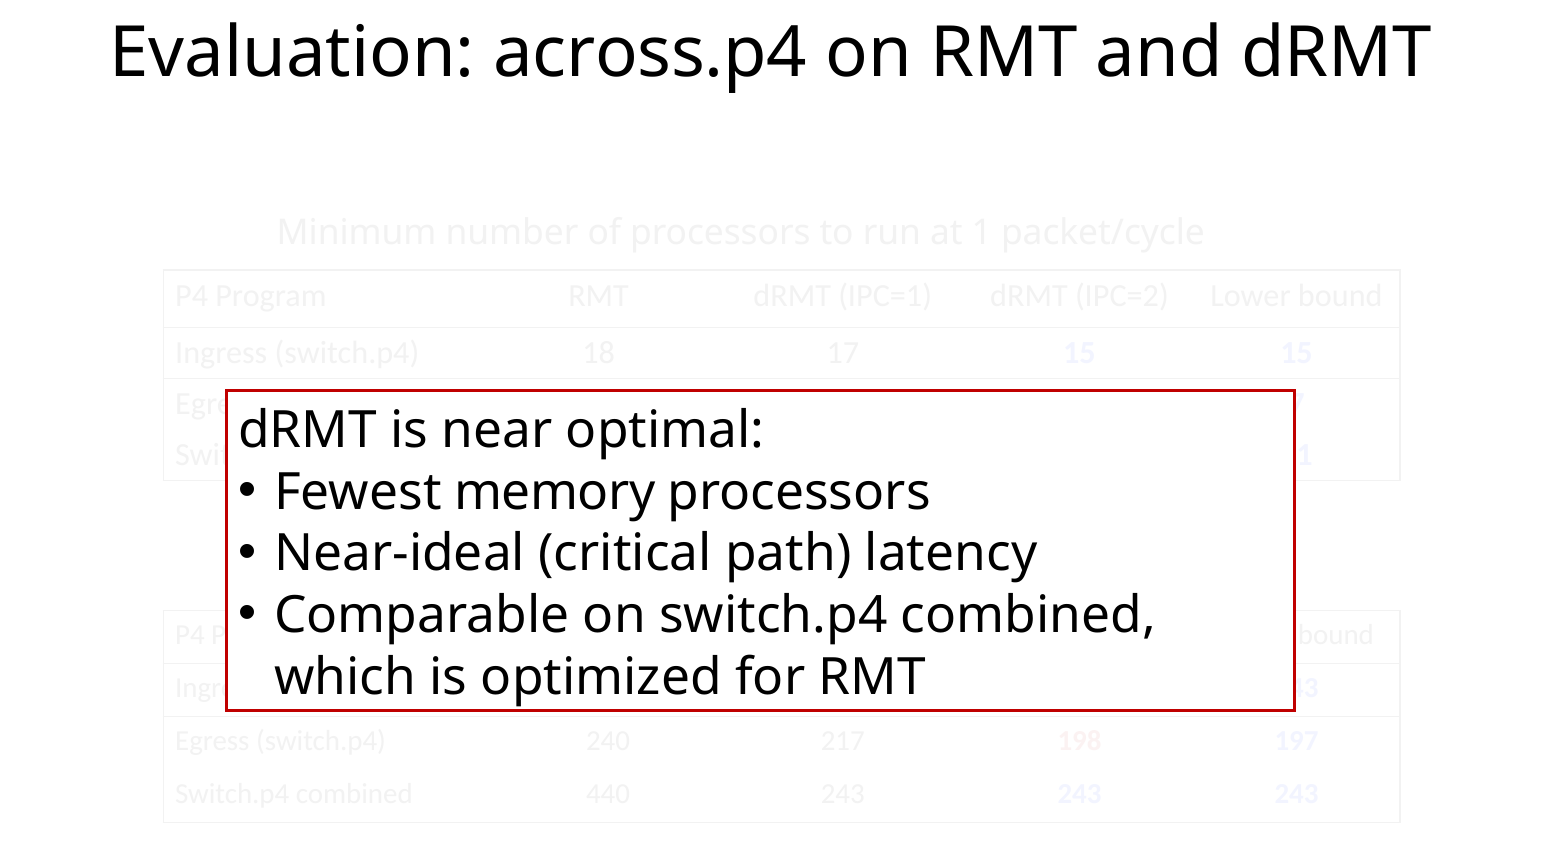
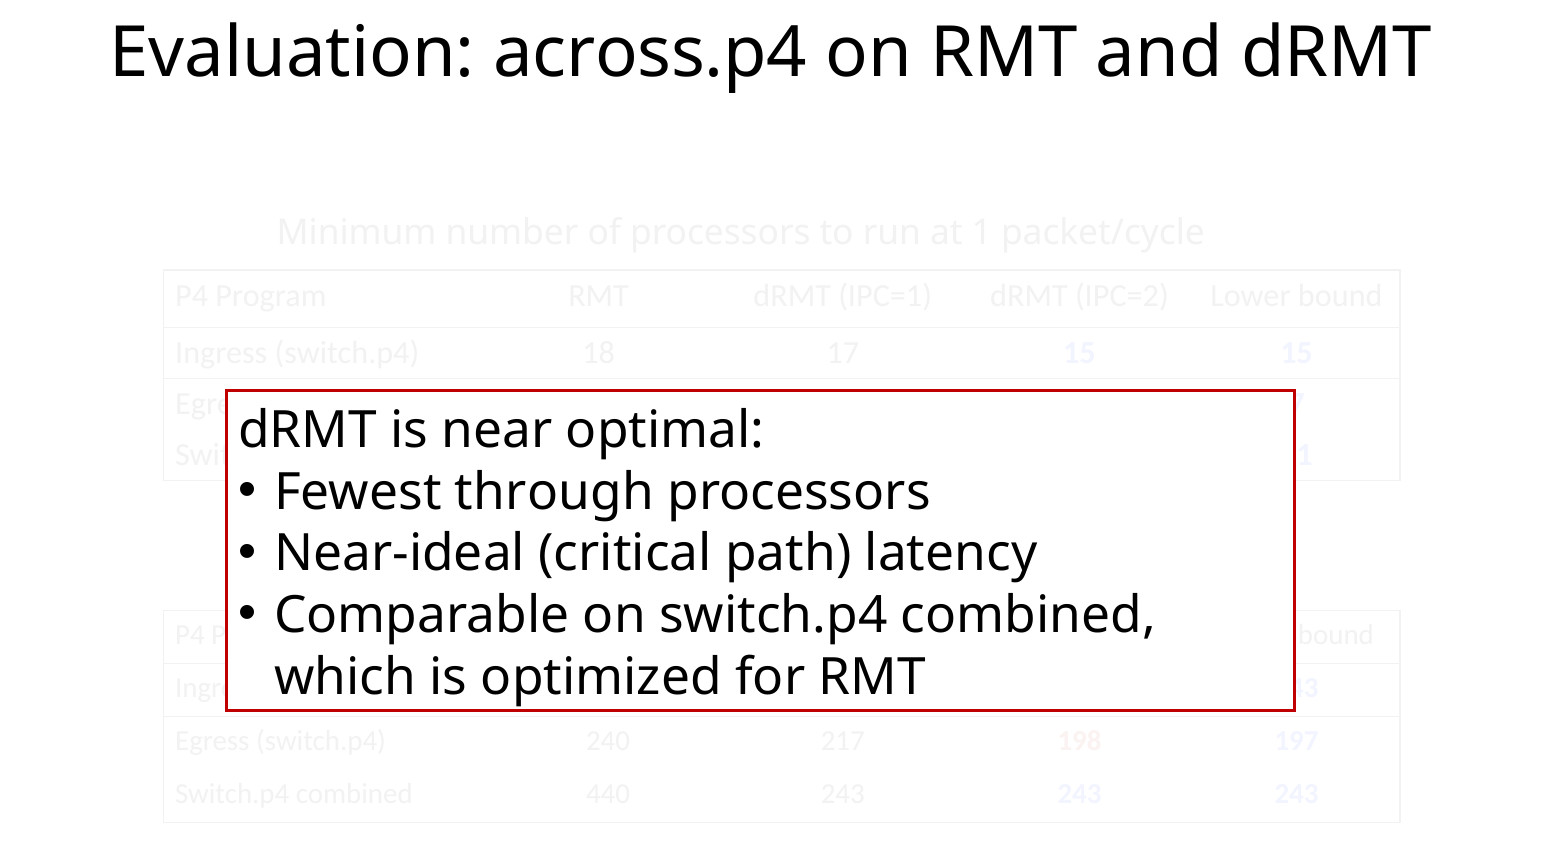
memory: memory -> through (555, 492)
